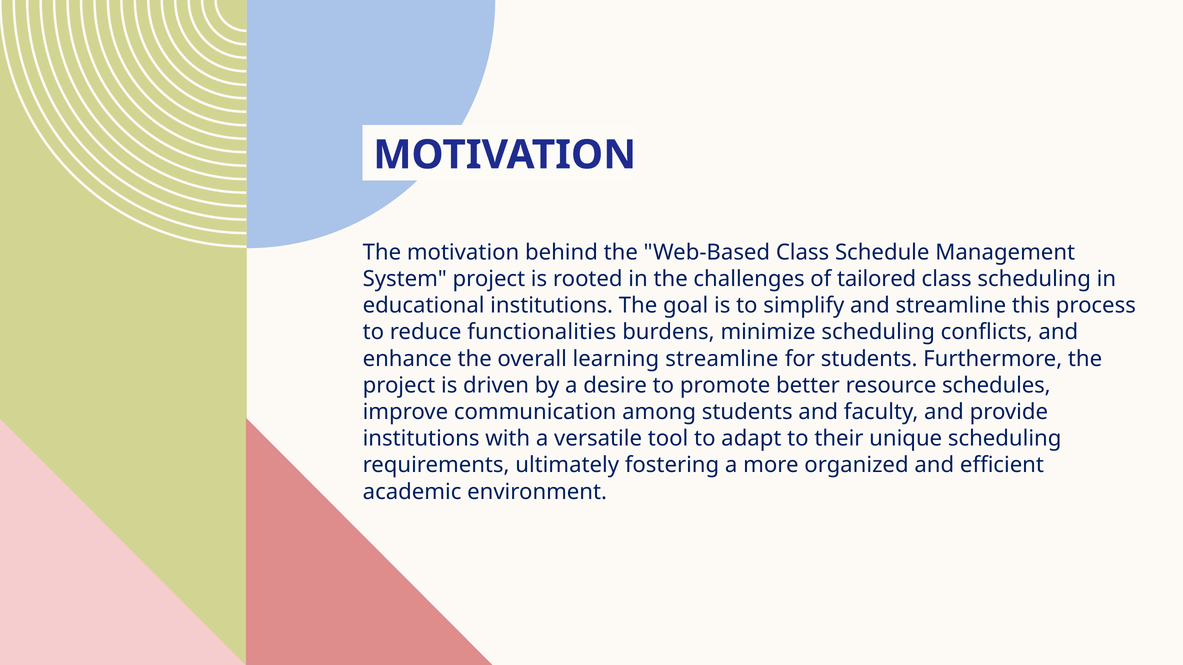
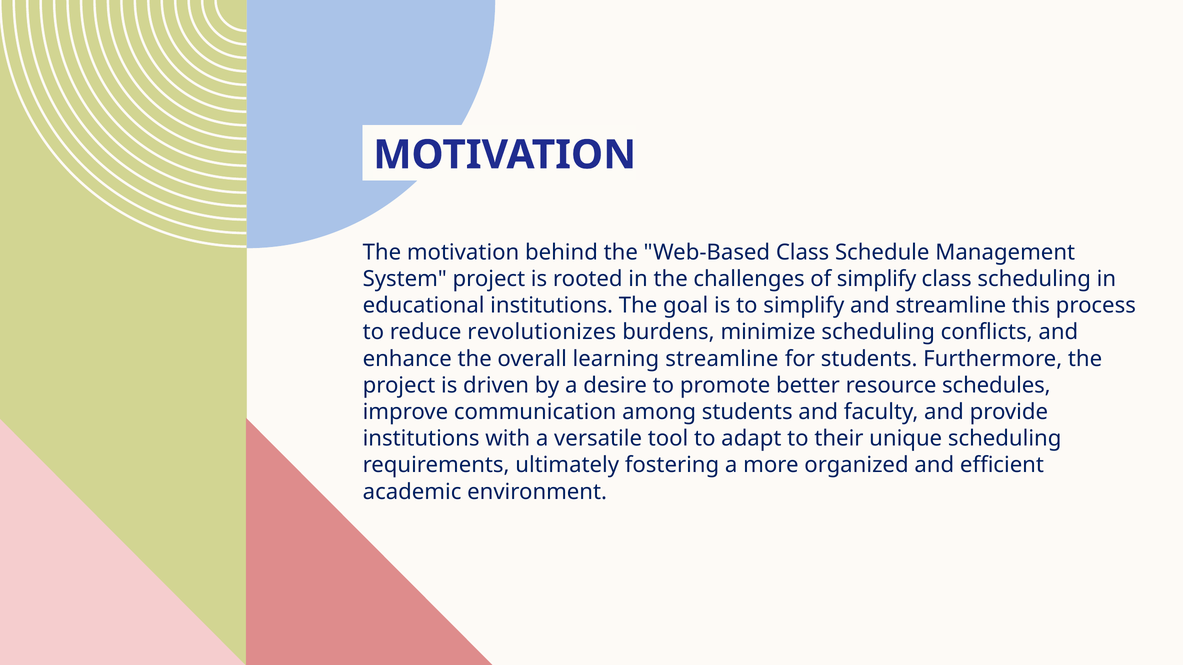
of tailored: tailored -> simplify (877, 279)
functionalities: functionalities -> revolutionizes (542, 332)
